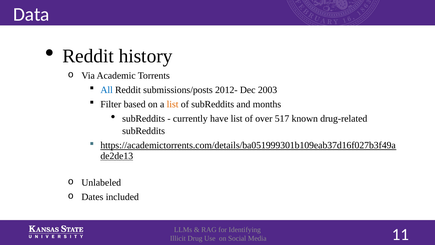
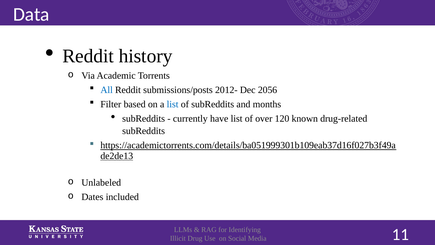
2003: 2003 -> 2056 (268, 90)
list colour: orange -> blue (173, 104)
517: 517 -> 120 (282, 118)
